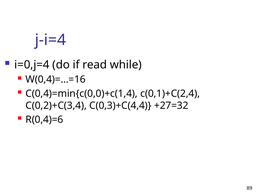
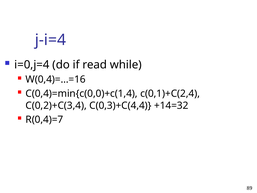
+27=32: +27=32 -> +14=32 (171, 105)
R(0,4)=6: R(0,4)=6 -> R(0,4)=7 (44, 119)
